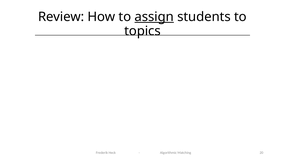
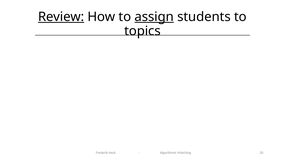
Review underline: none -> present (61, 17)
